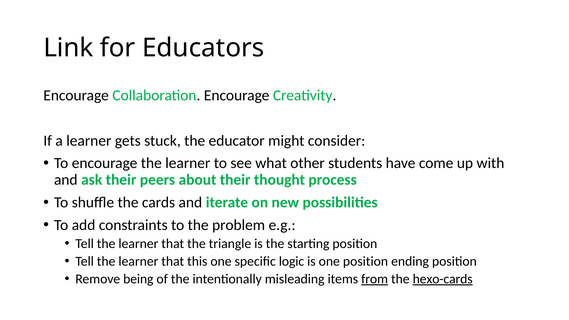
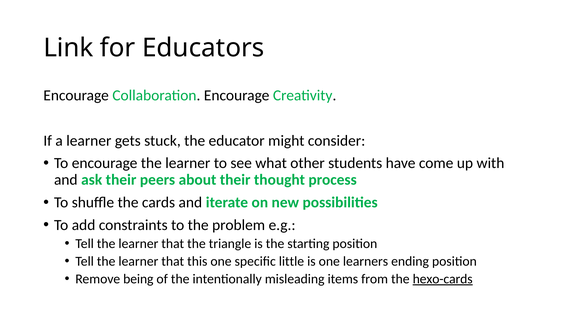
logic: logic -> little (291, 261)
one position: position -> learners (366, 261)
from underline: present -> none (375, 279)
